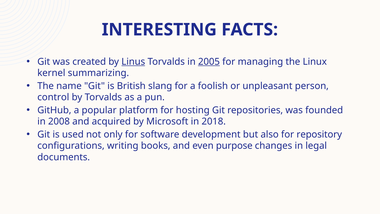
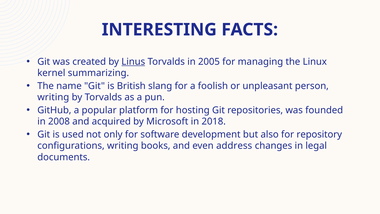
2005 underline: present -> none (209, 62)
control: control -> writing (53, 97)
purpose: purpose -> address (234, 146)
